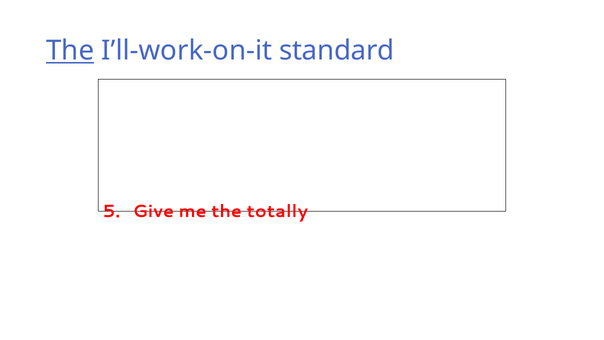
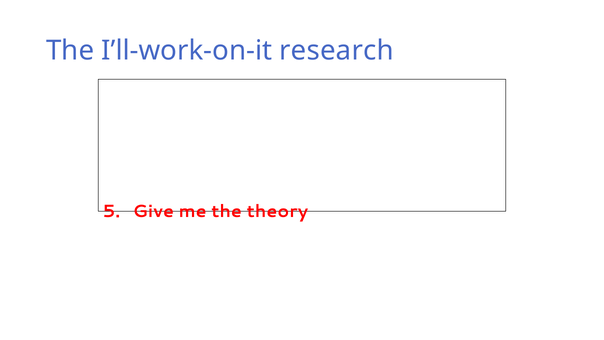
The underline: present -> none (70, 51)
standard: standard -> research (337, 51)
totally: totally -> theory (277, 211)
